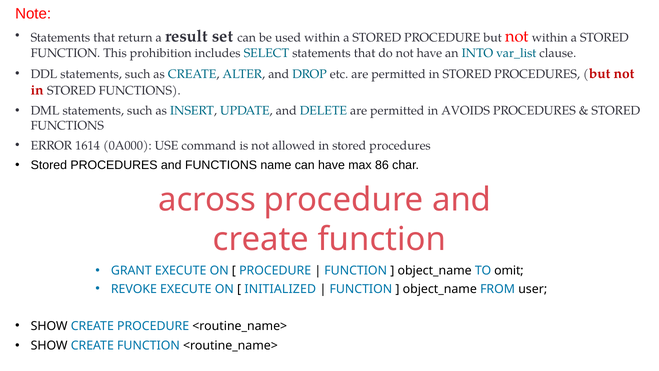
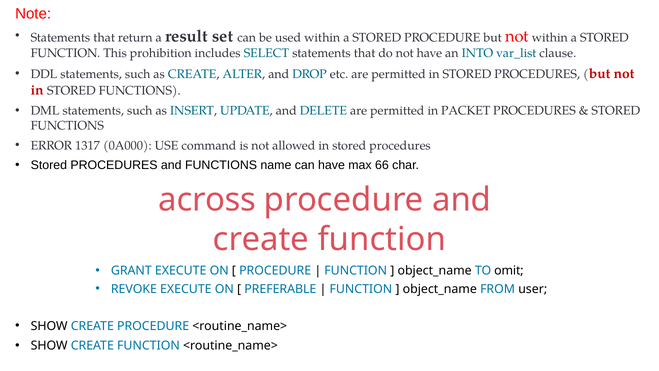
AVOIDS: AVOIDS -> PACKET (466, 111)
1614: 1614 -> 1317 (88, 145)
86: 86 -> 66 (382, 165)
INITIALIZED: INITIALIZED -> PREFERABLE (280, 289)
